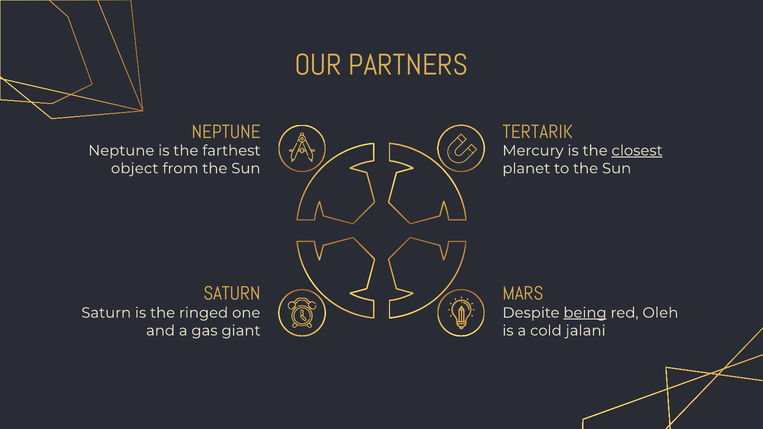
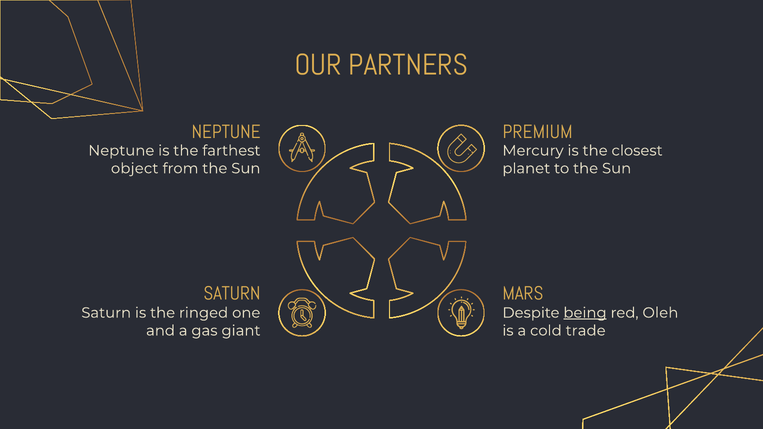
TERTARIK: TERTARIK -> PREMIUM (538, 132)
closest underline: present -> none (637, 151)
jalani: jalani -> trade (586, 331)
